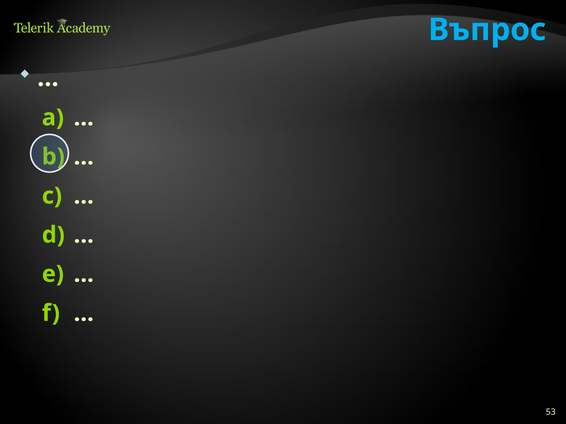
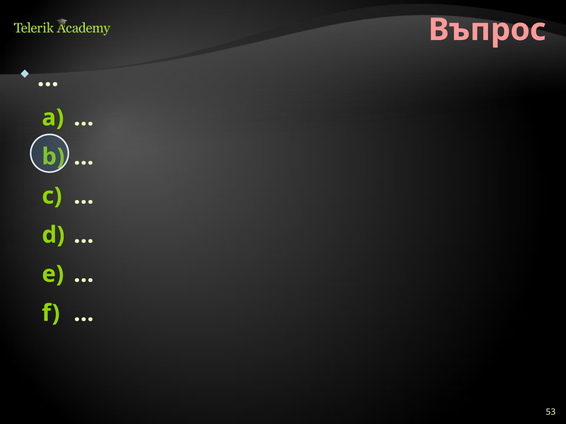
Въпрос colour: light blue -> pink (487, 30)
